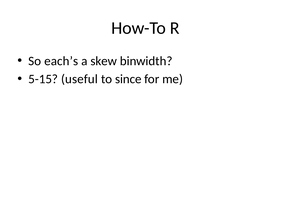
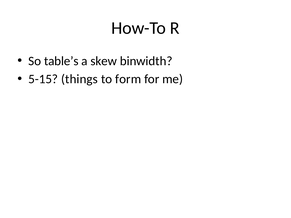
each’s: each’s -> table’s (61, 61)
useful: useful -> things (79, 79)
since: since -> form (128, 79)
